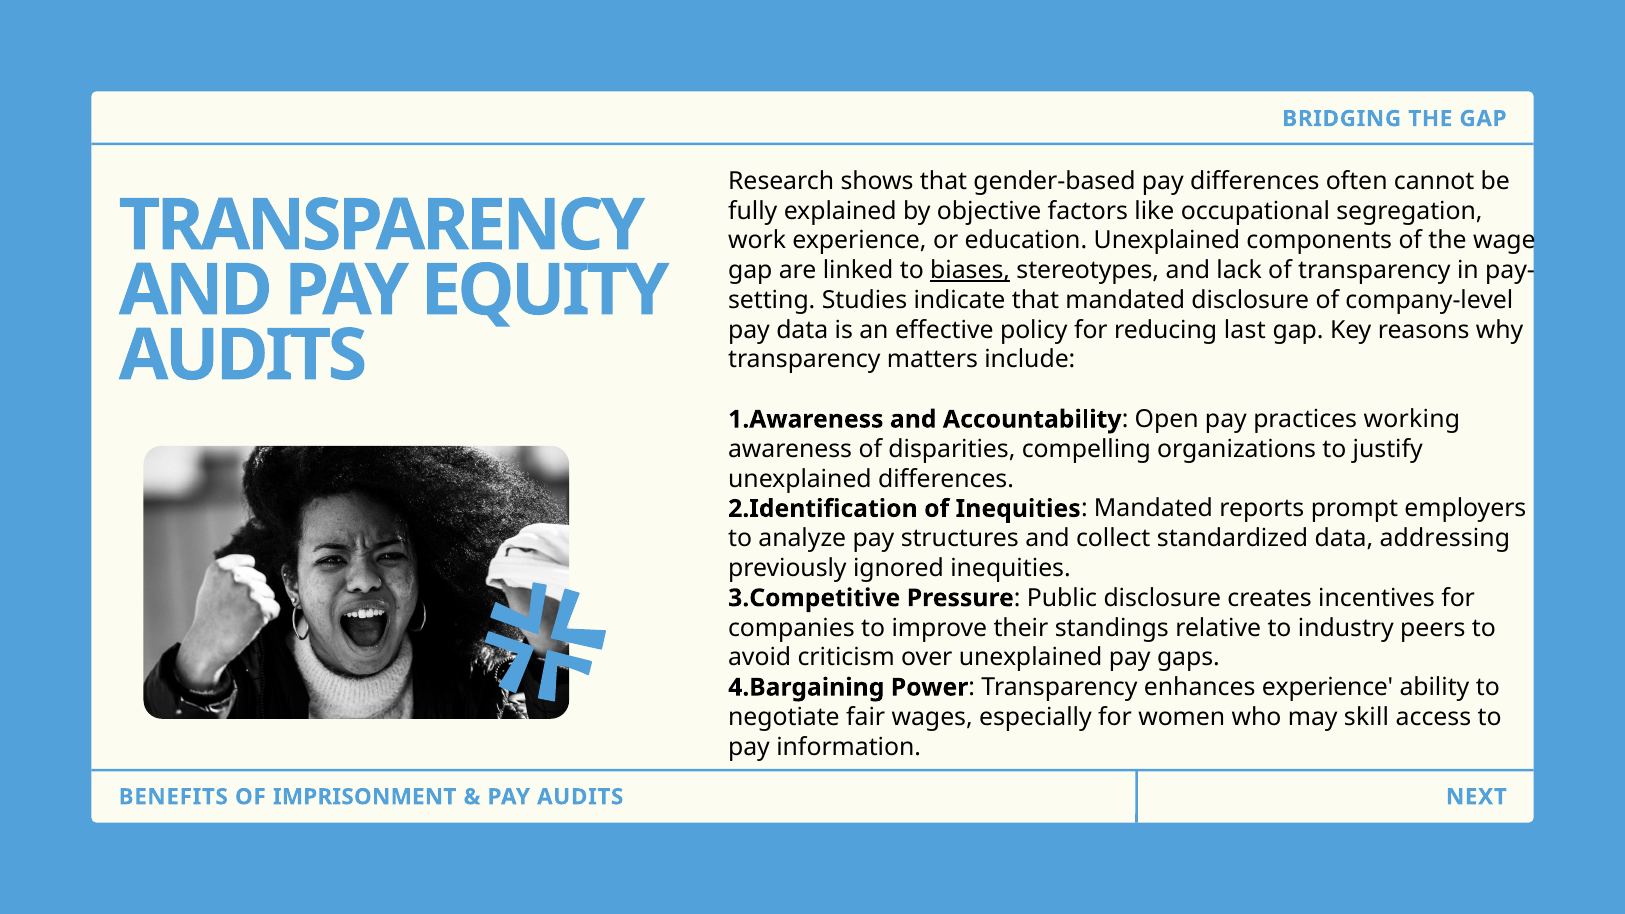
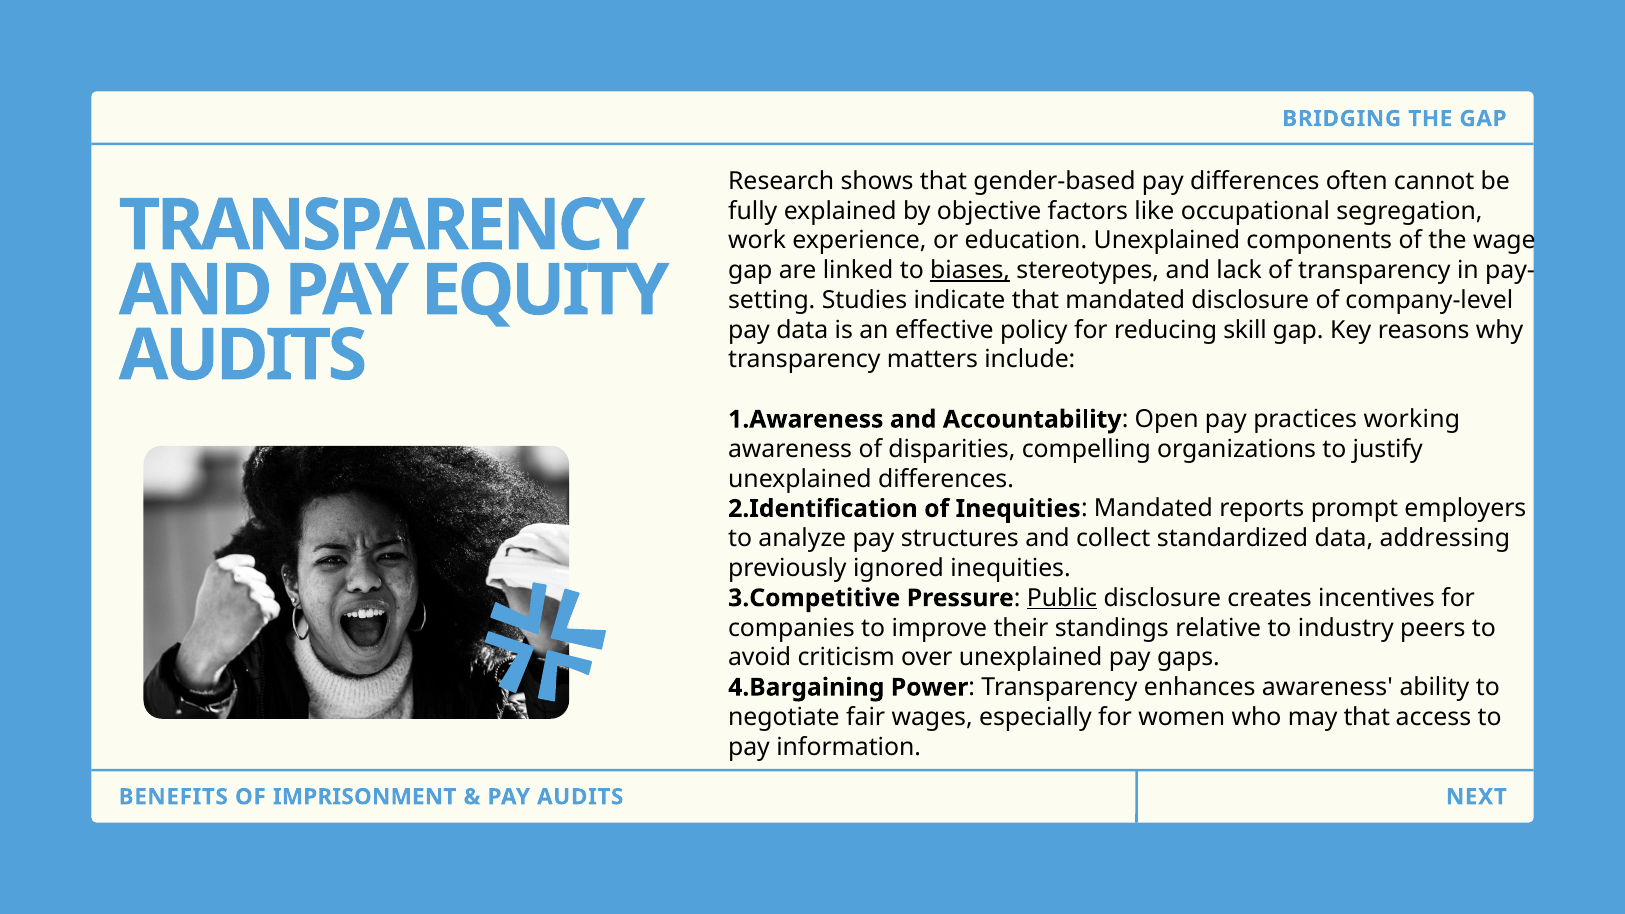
last: last -> skill (1245, 330)
Public underline: none -> present (1062, 598)
enhances experience: experience -> awareness (1327, 687)
may skill: skill -> that (1367, 717)
